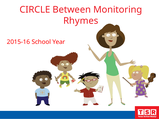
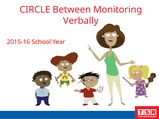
Rhymes: Rhymes -> Verbally (81, 21)
